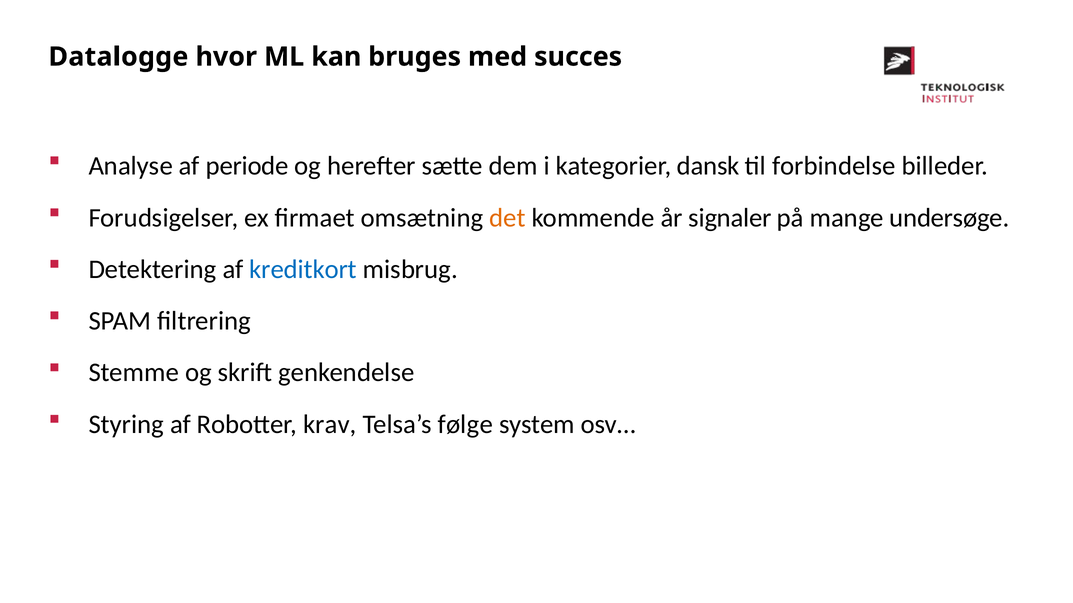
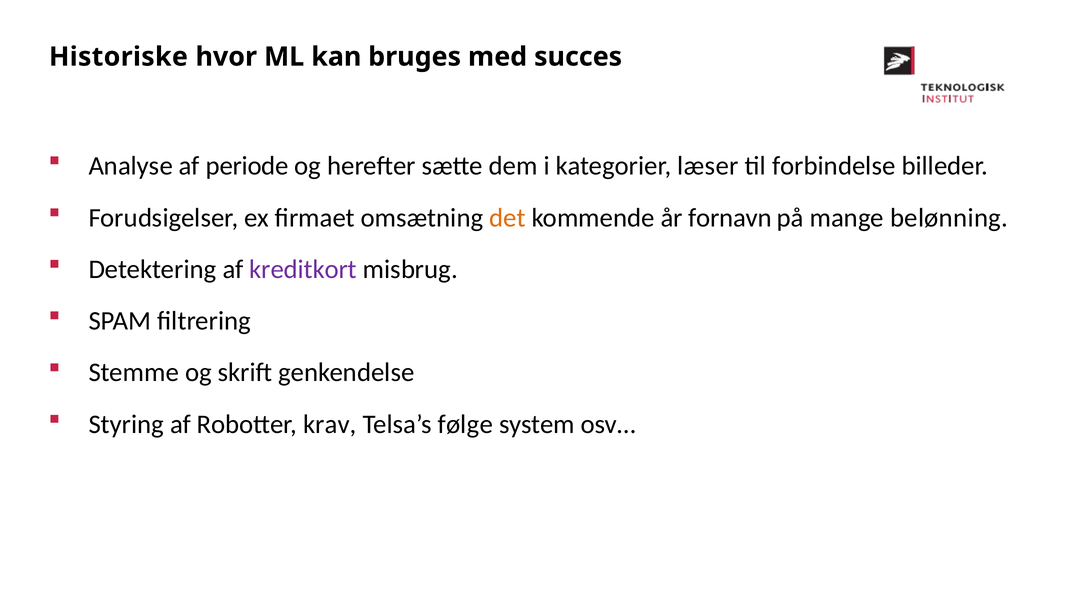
Datalogge: Datalogge -> Historiske (118, 57)
dansk: dansk -> læser (708, 166)
signaler: signaler -> fornavn (730, 218)
undersøge: undersøge -> belønning (949, 218)
kreditkort colour: blue -> purple (303, 270)
